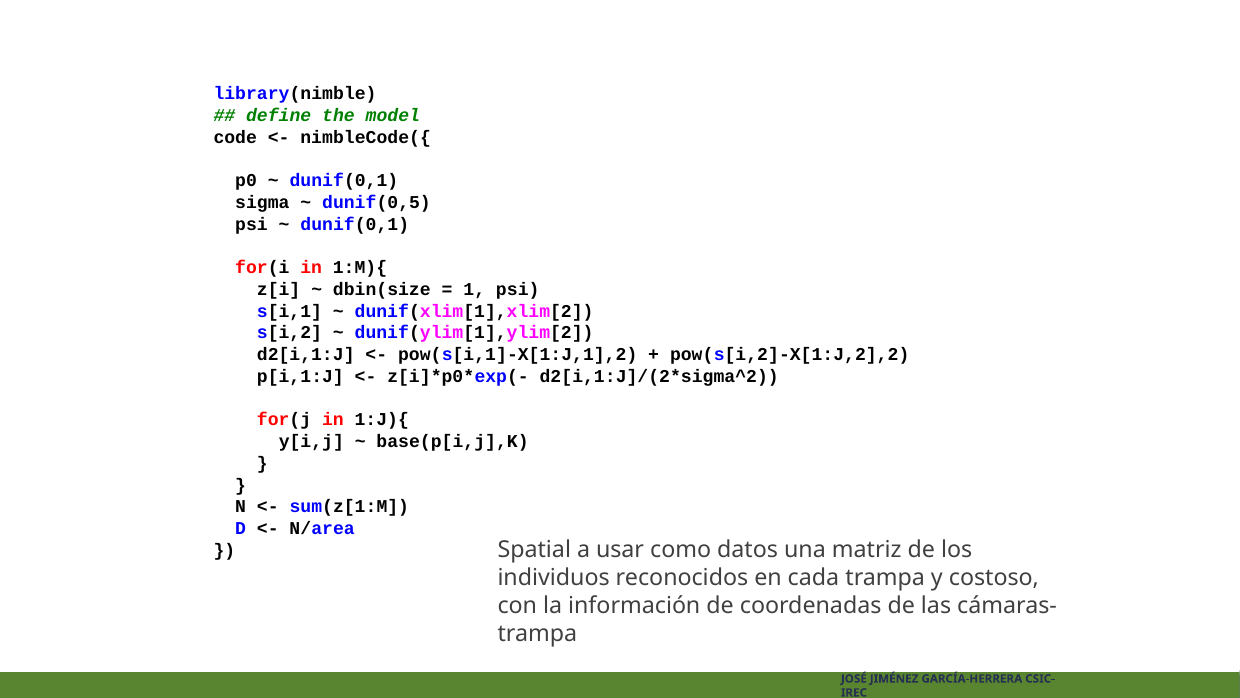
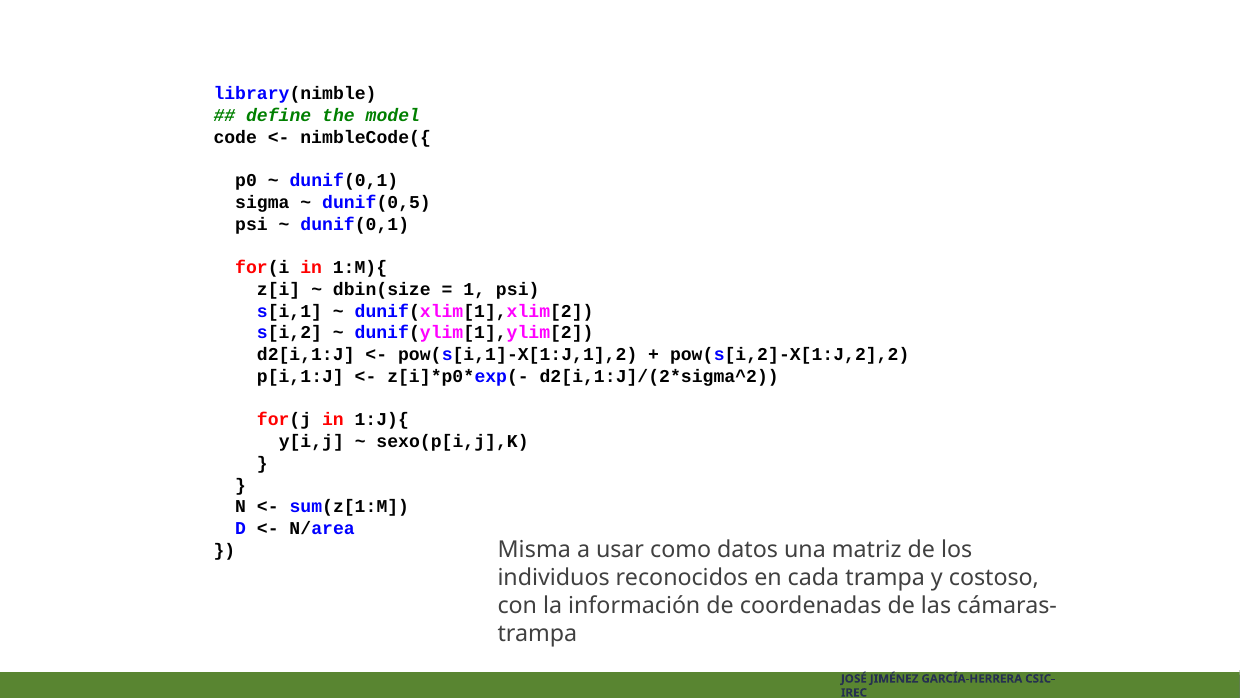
base(p[i,j],K: base(p[i,j],K -> sexo(p[i,j],K (453, 441)
Spatial: Spatial -> Misma (534, 550)
